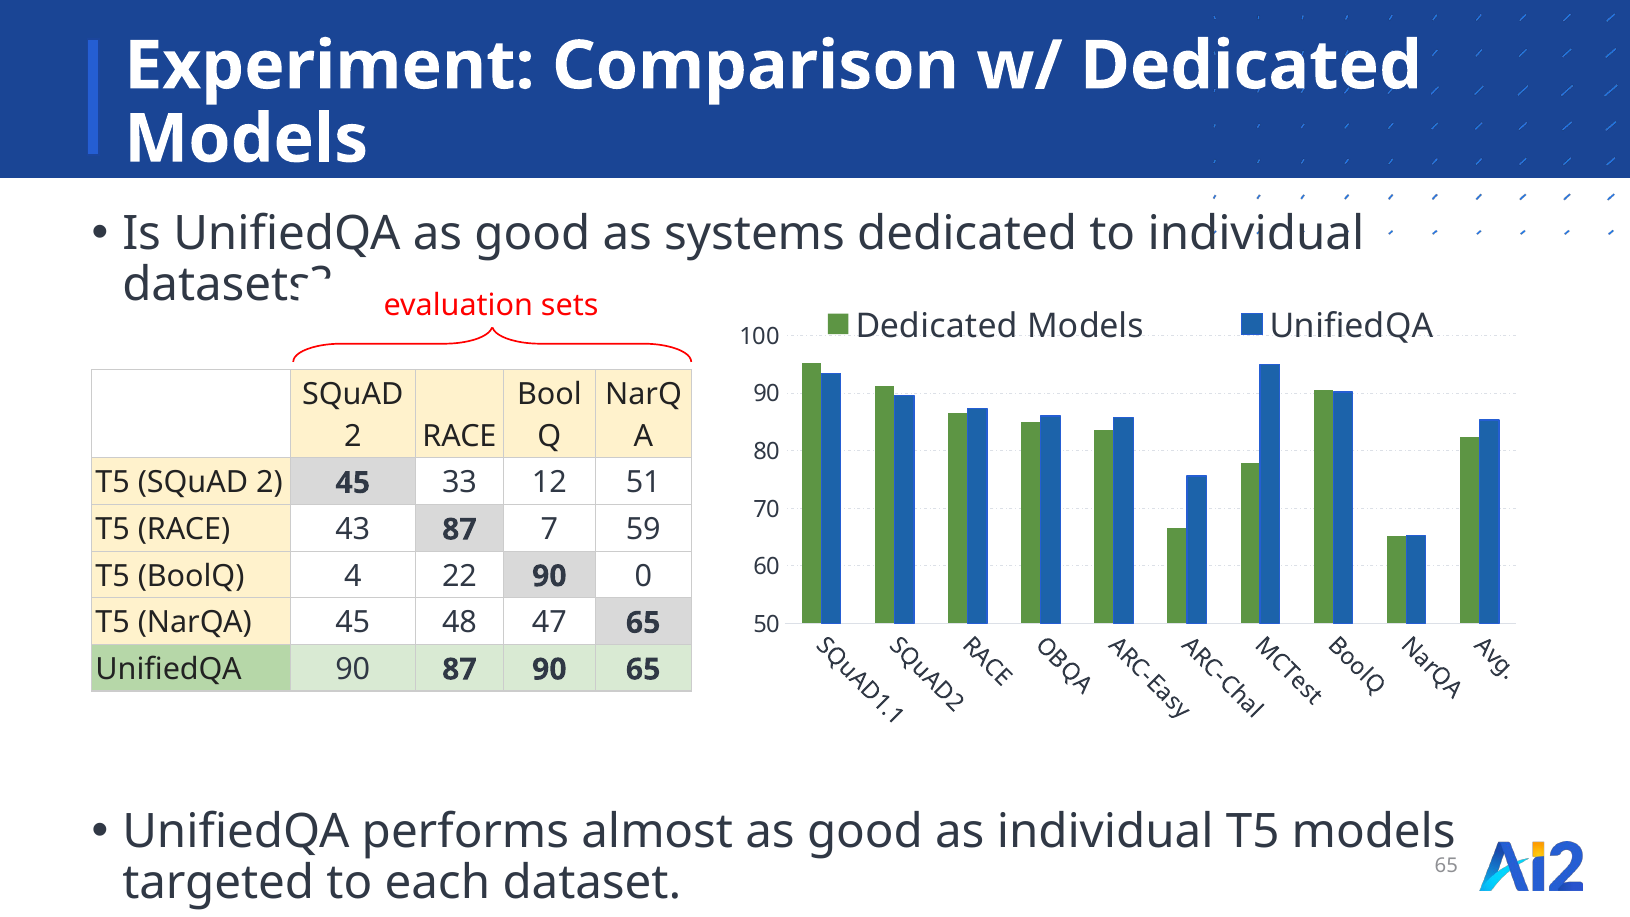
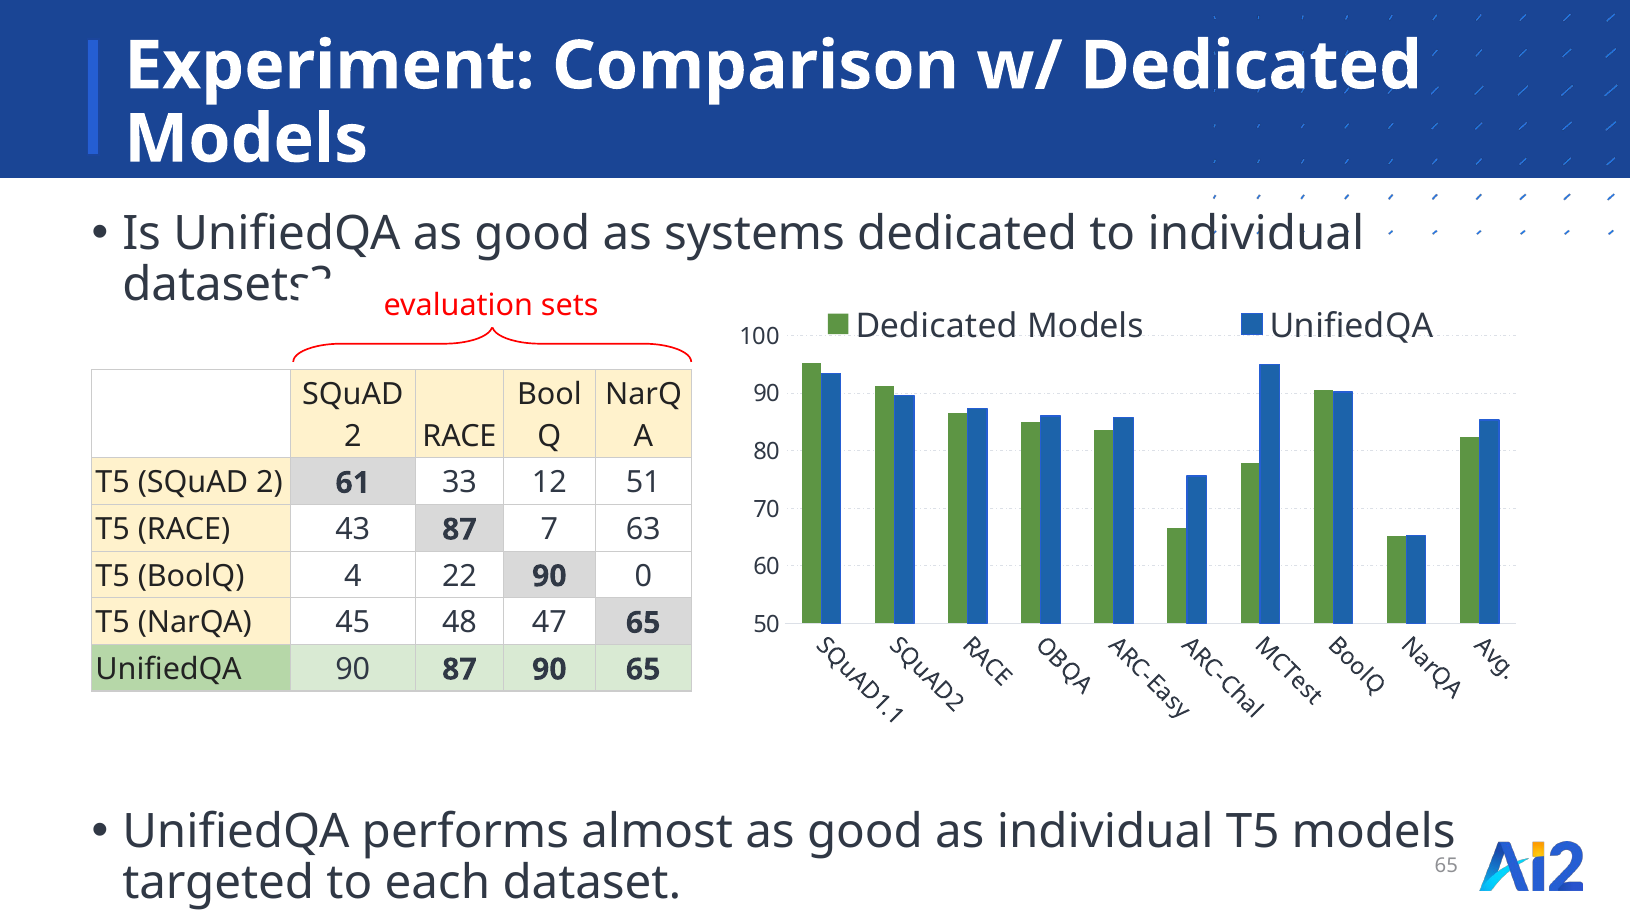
2 45: 45 -> 61 (353, 483)
59: 59 -> 63 (643, 529)
